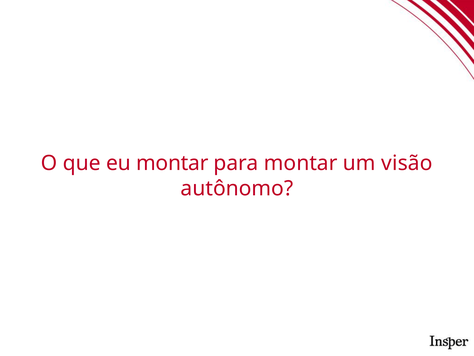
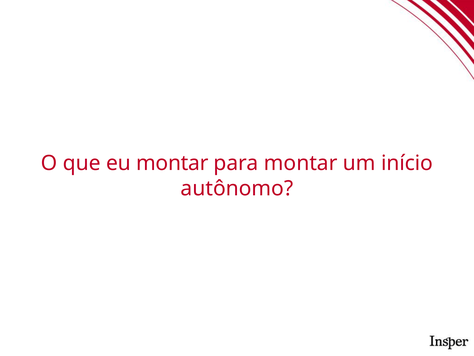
visão: visão -> início (407, 163)
